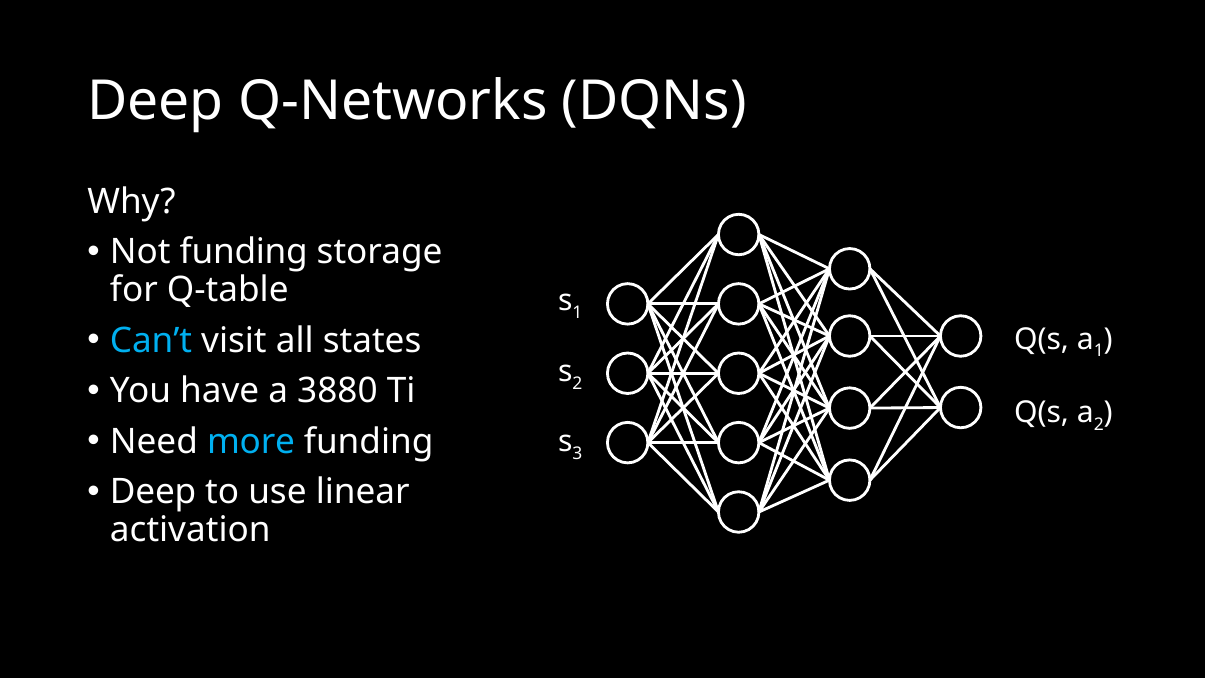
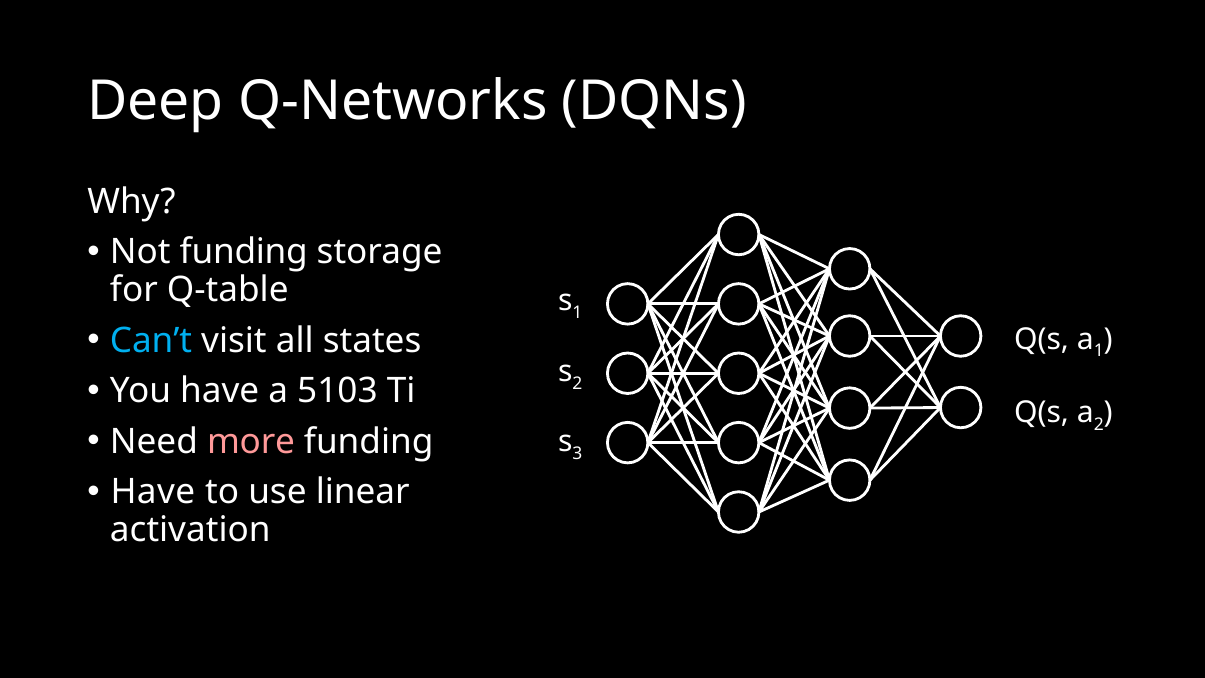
3880: 3880 -> 5103 (337, 391)
more colour: light blue -> pink (251, 442)
Deep: Deep -> Have (153, 492)
